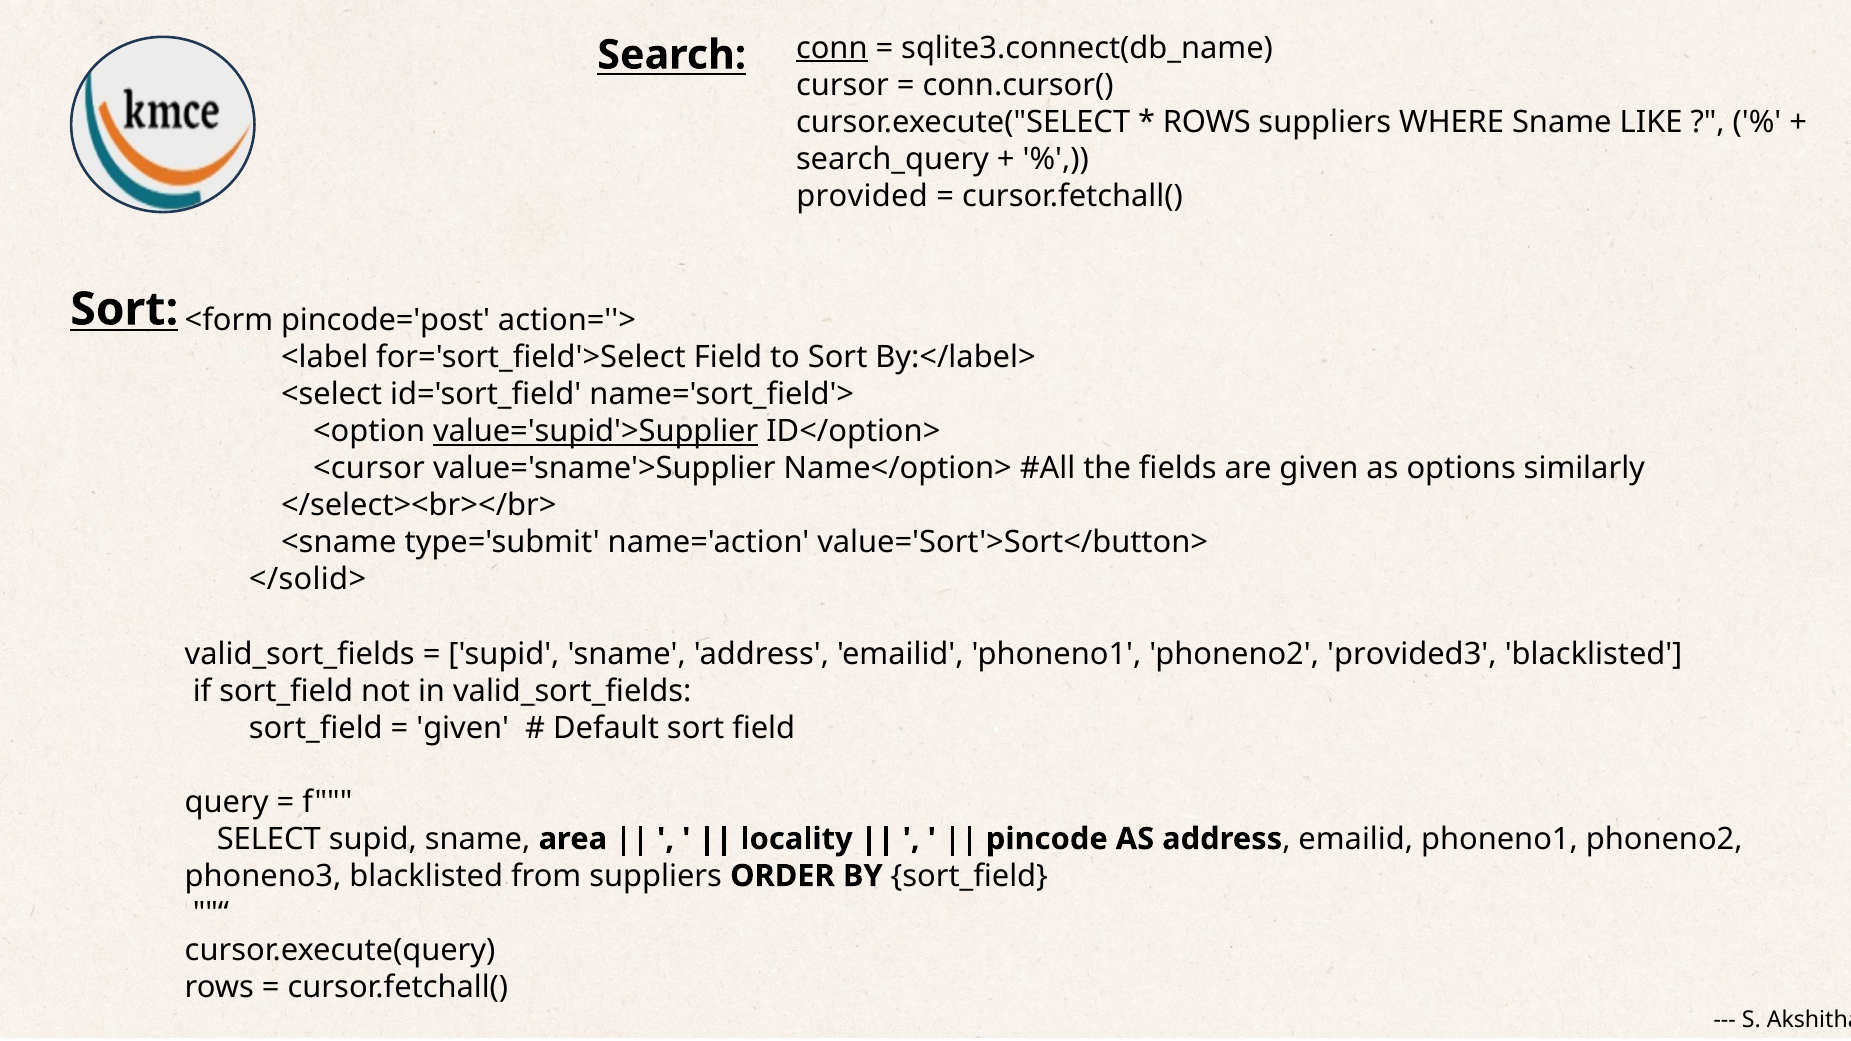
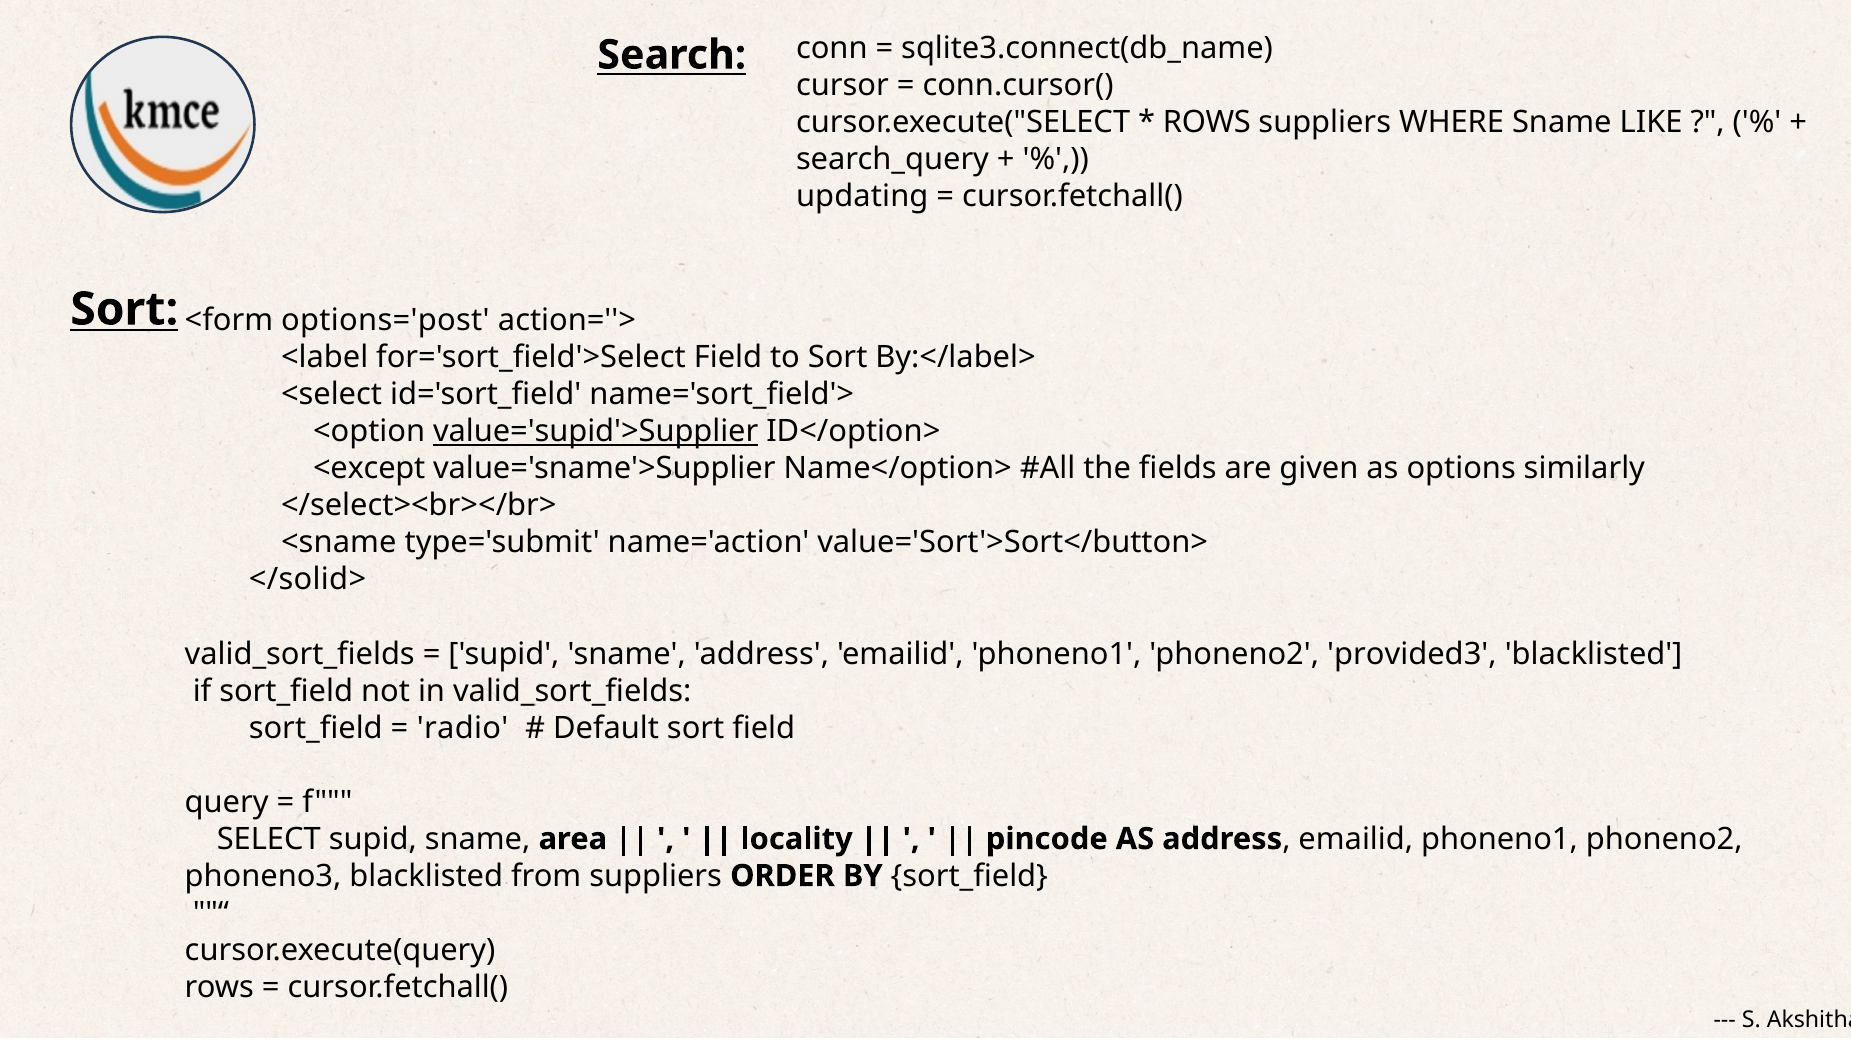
conn underline: present -> none (832, 48)
provided: provided -> updating (862, 196)
pincode='post: pincode='post -> options='post (385, 321)
<cursor: <cursor -> <except (369, 469)
given: given -> radio (463, 728)
